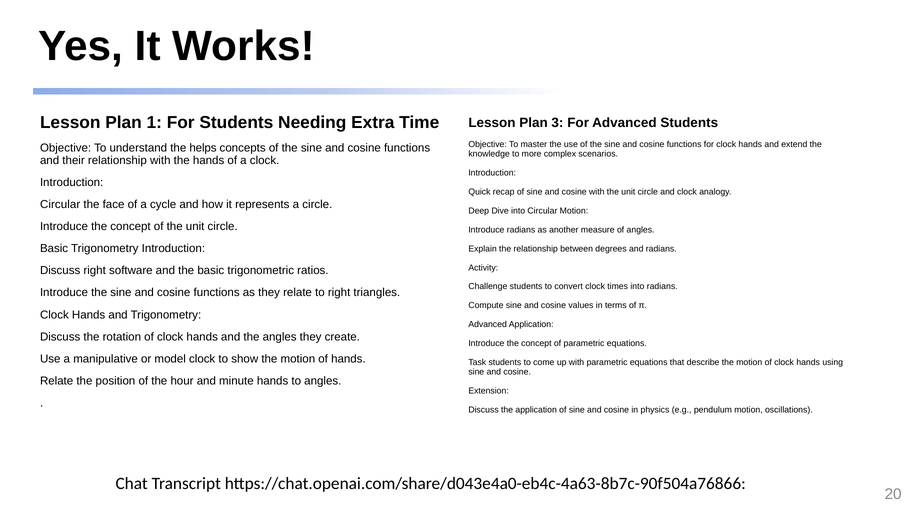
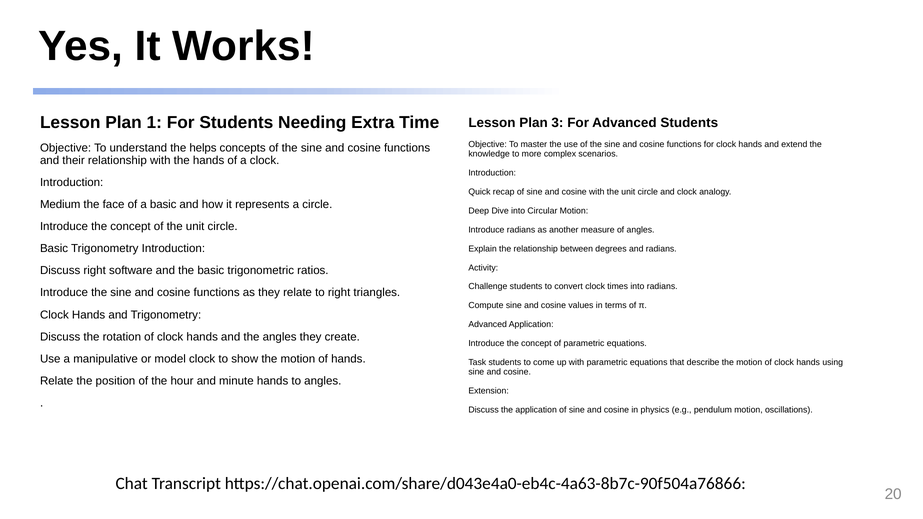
Circular: Circular -> Medium (60, 204)
a cycle: cycle -> basic (163, 204)
